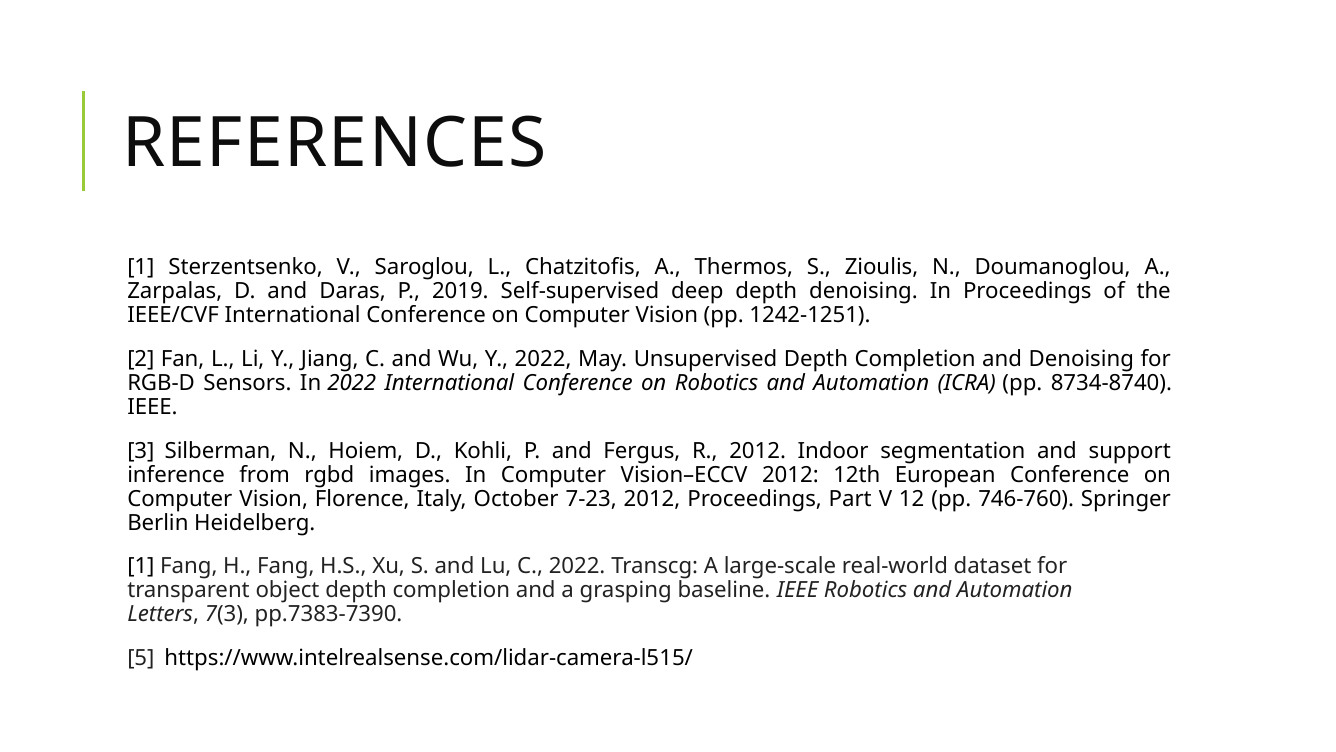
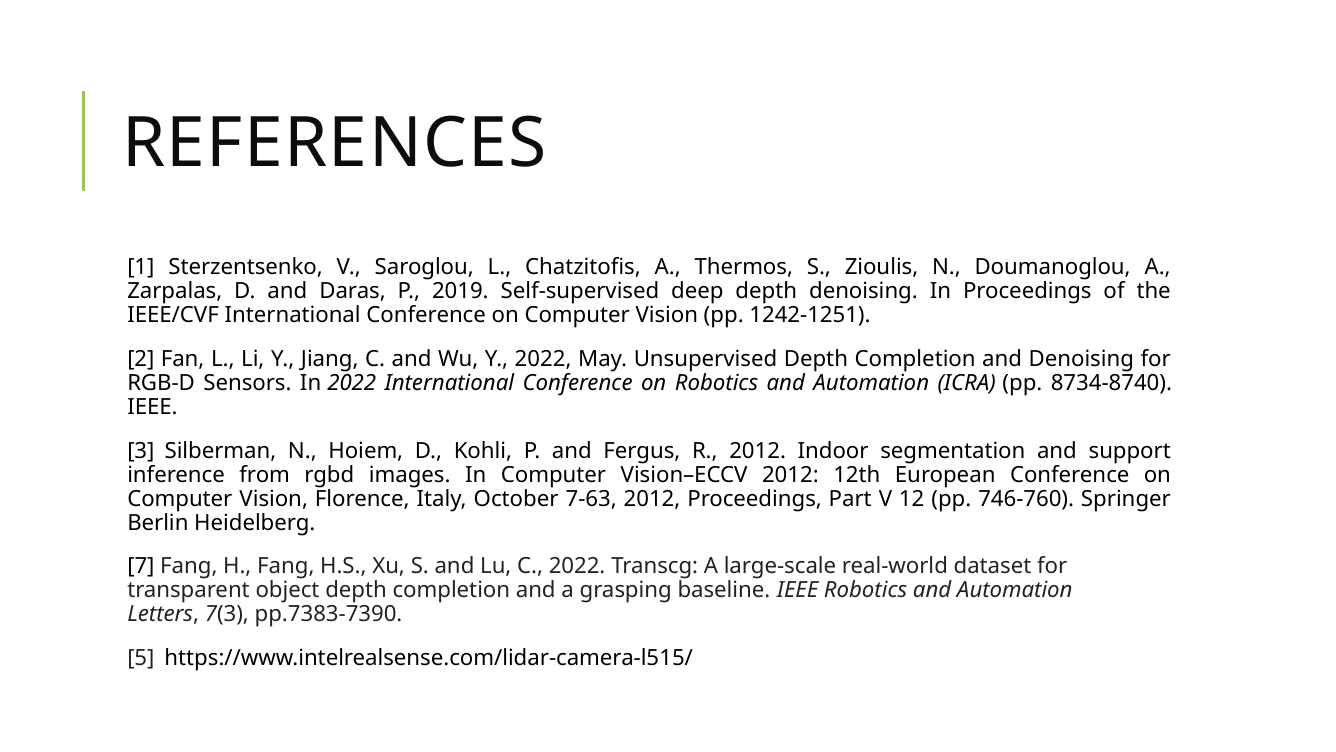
7-23: 7-23 -> 7-63 (591, 499)
1: 1 -> 7 (141, 566)
